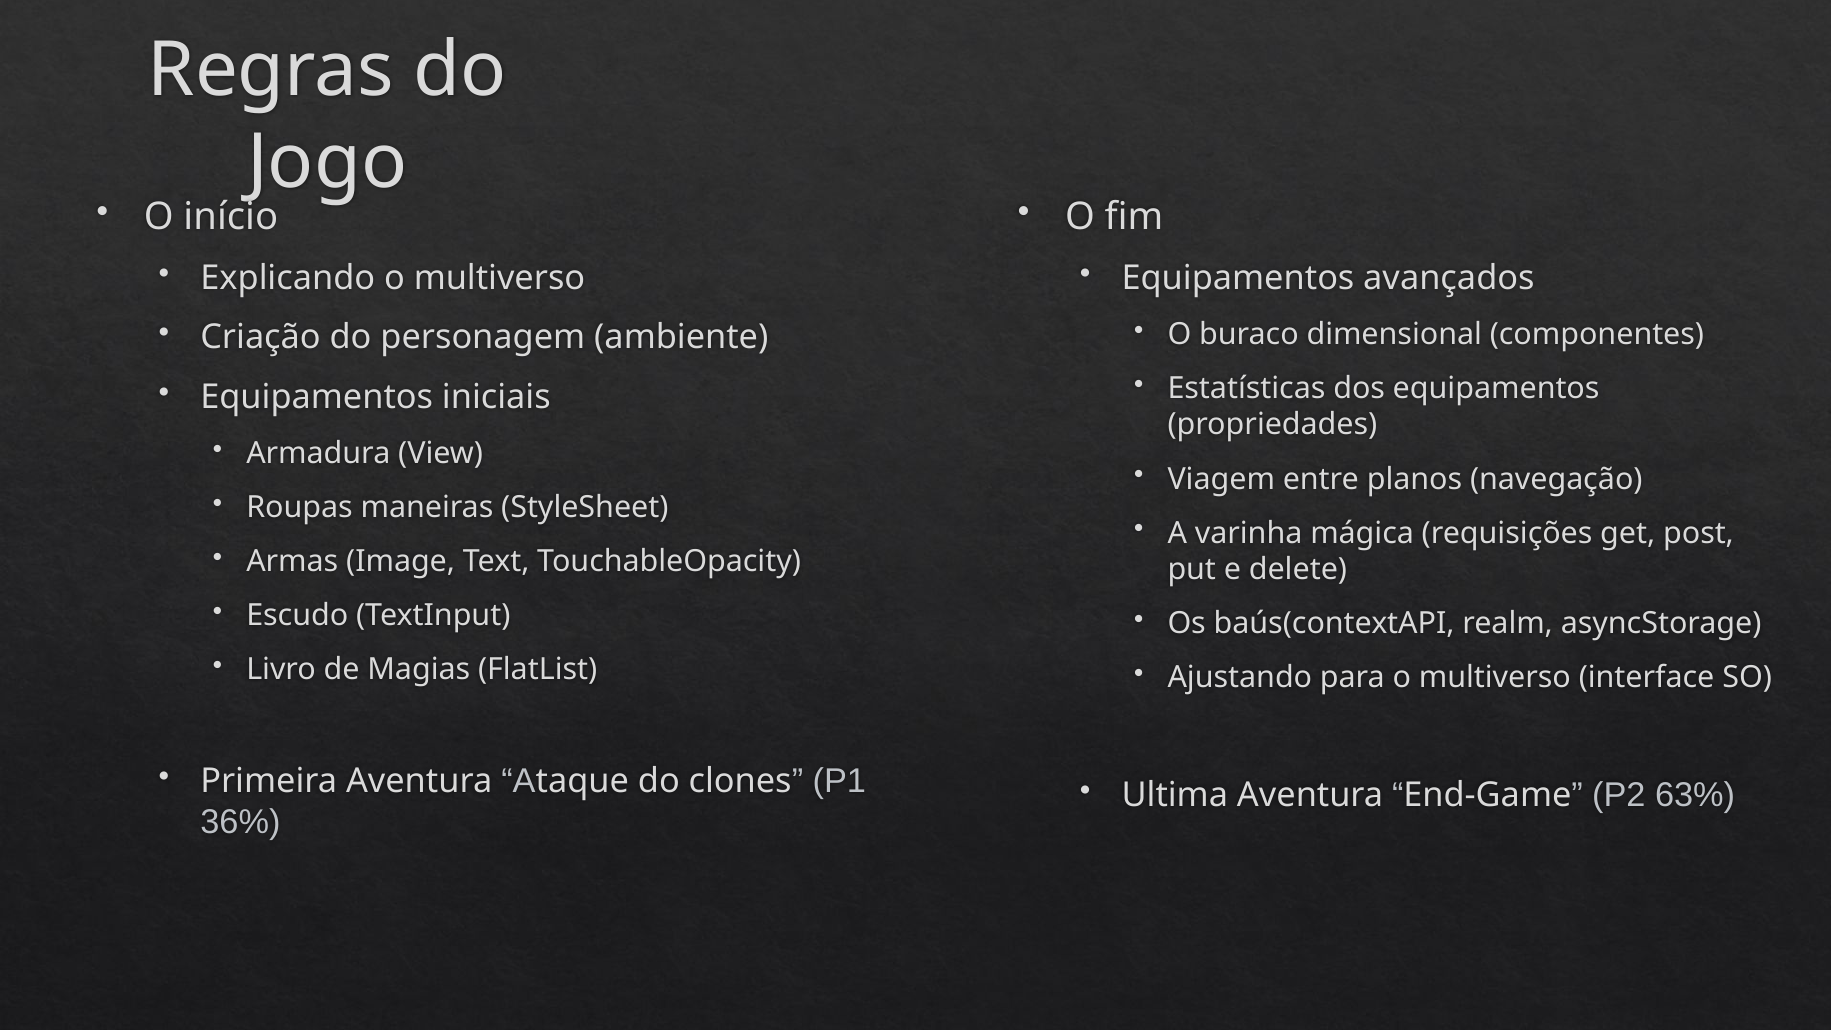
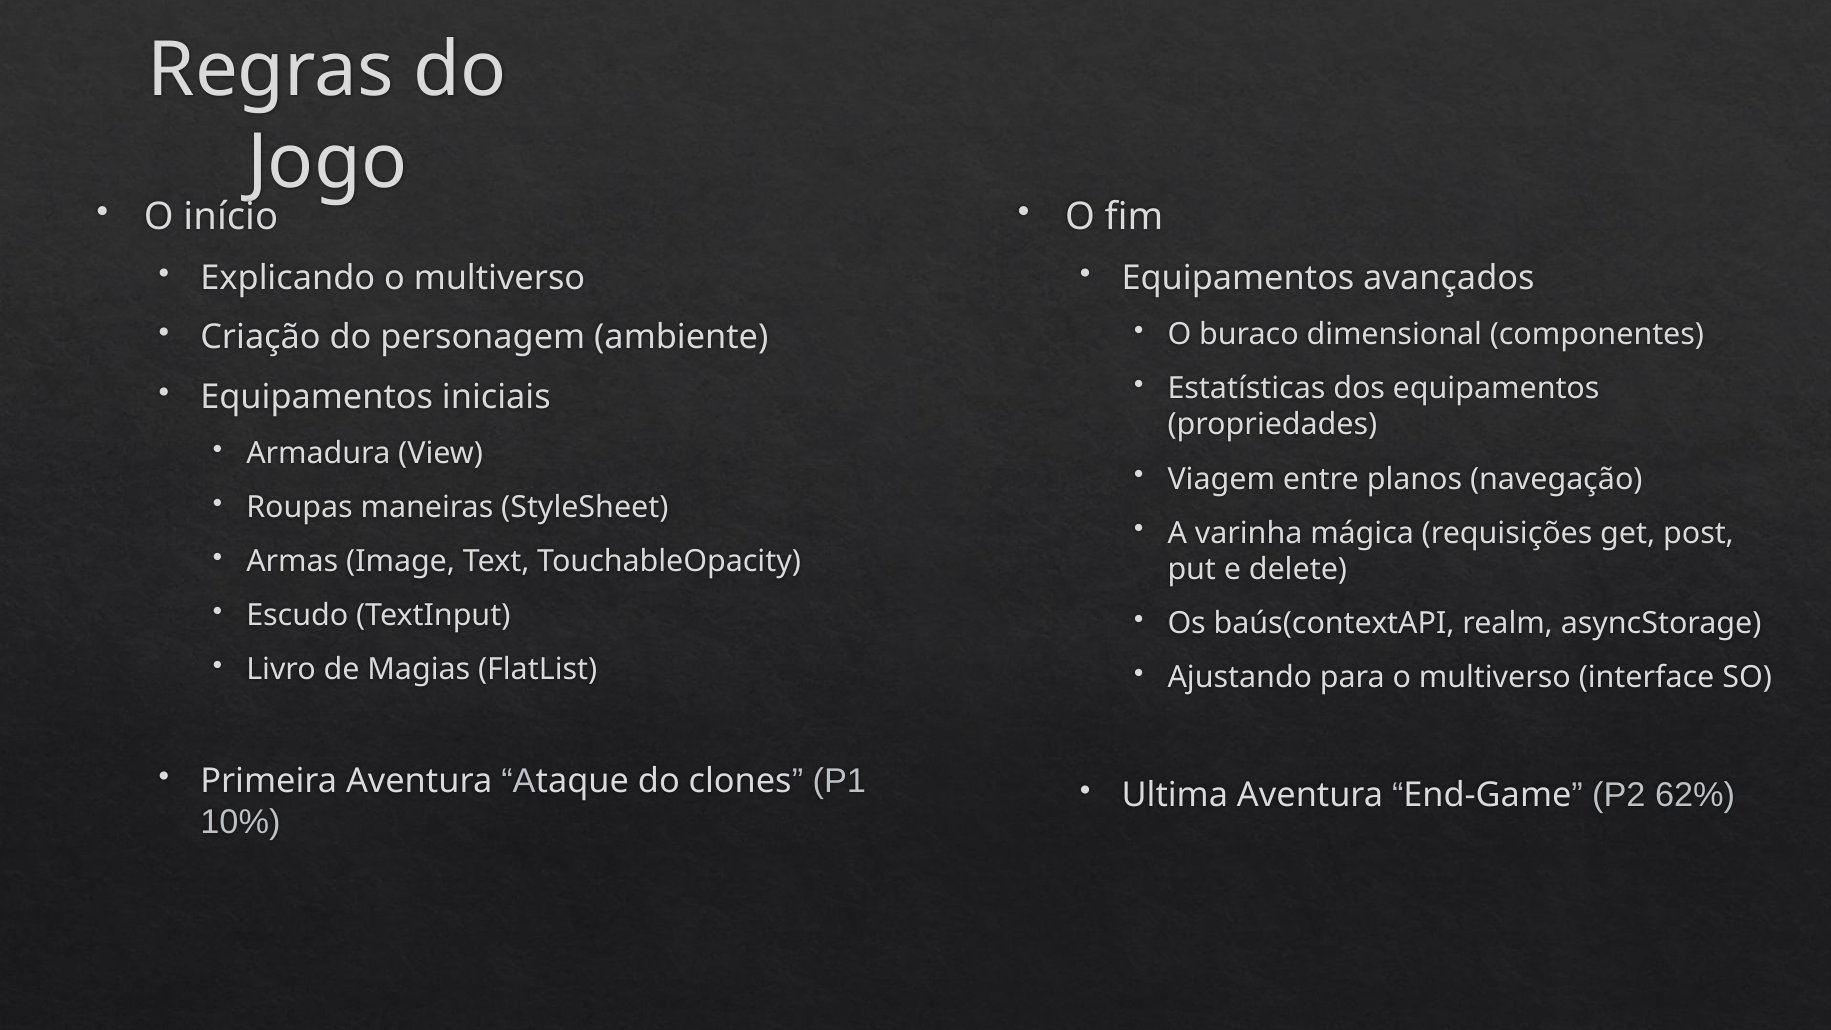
63%: 63% -> 62% (1695, 795)
36%: 36% -> 10% (240, 823)
